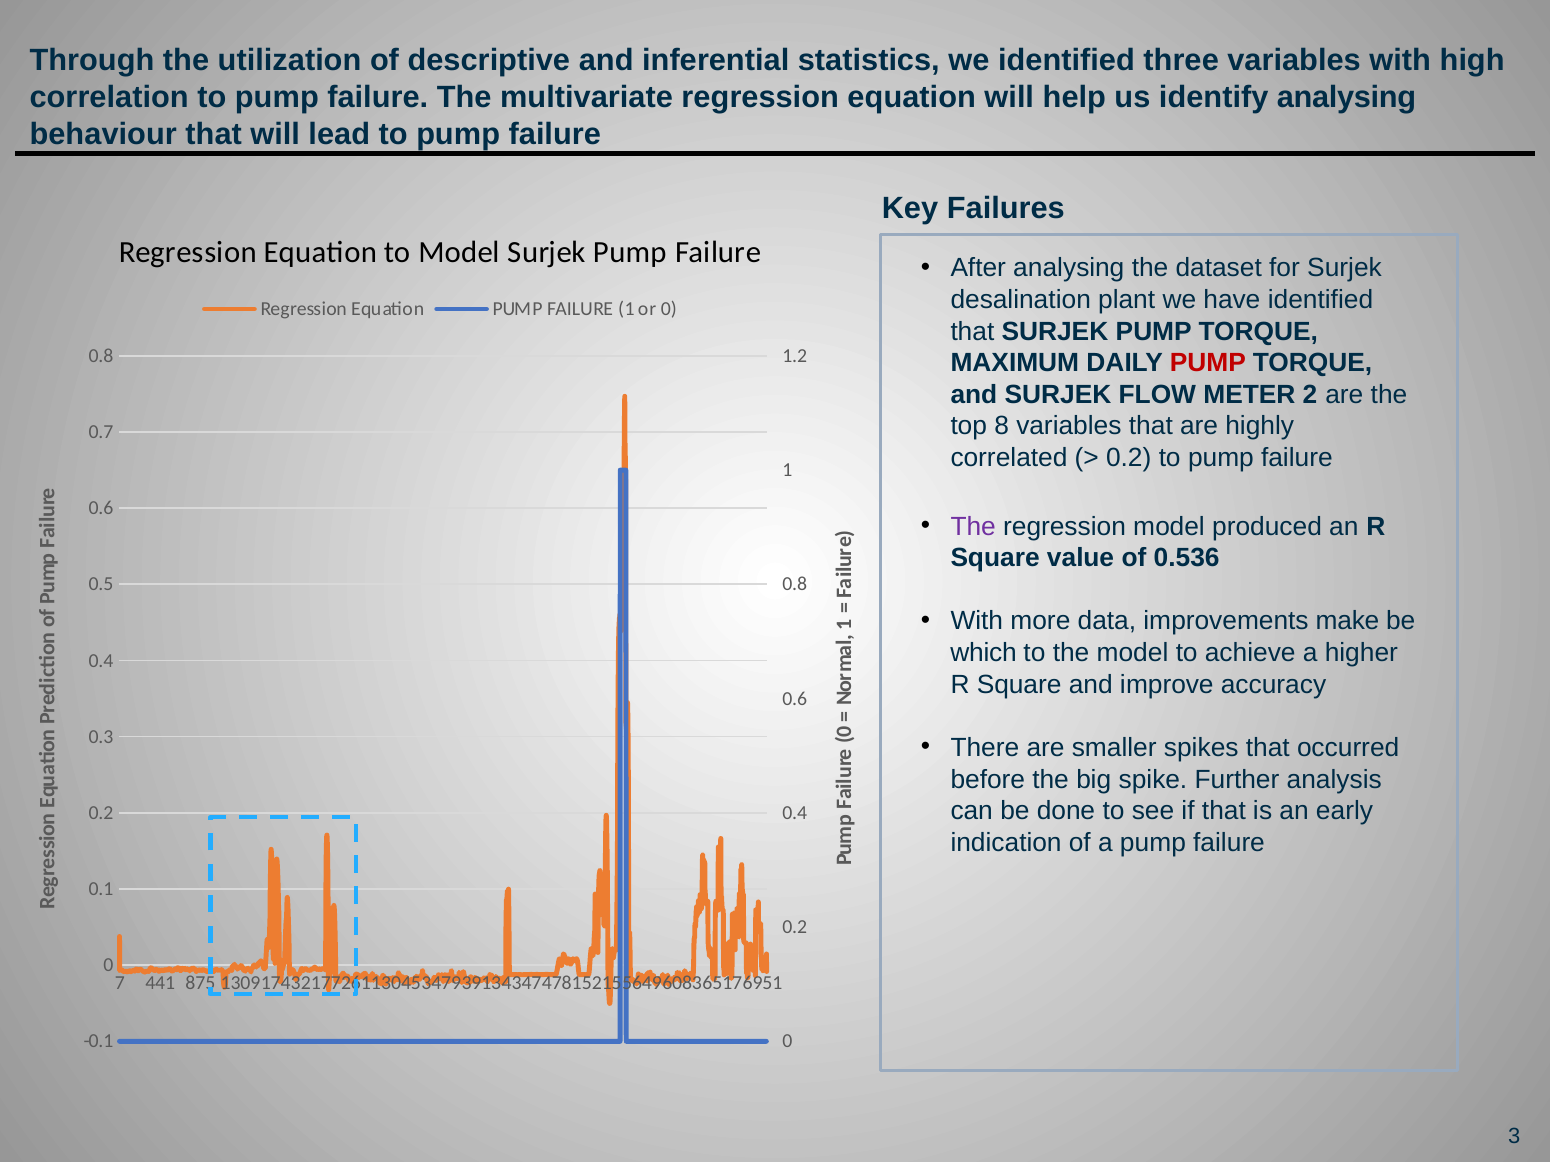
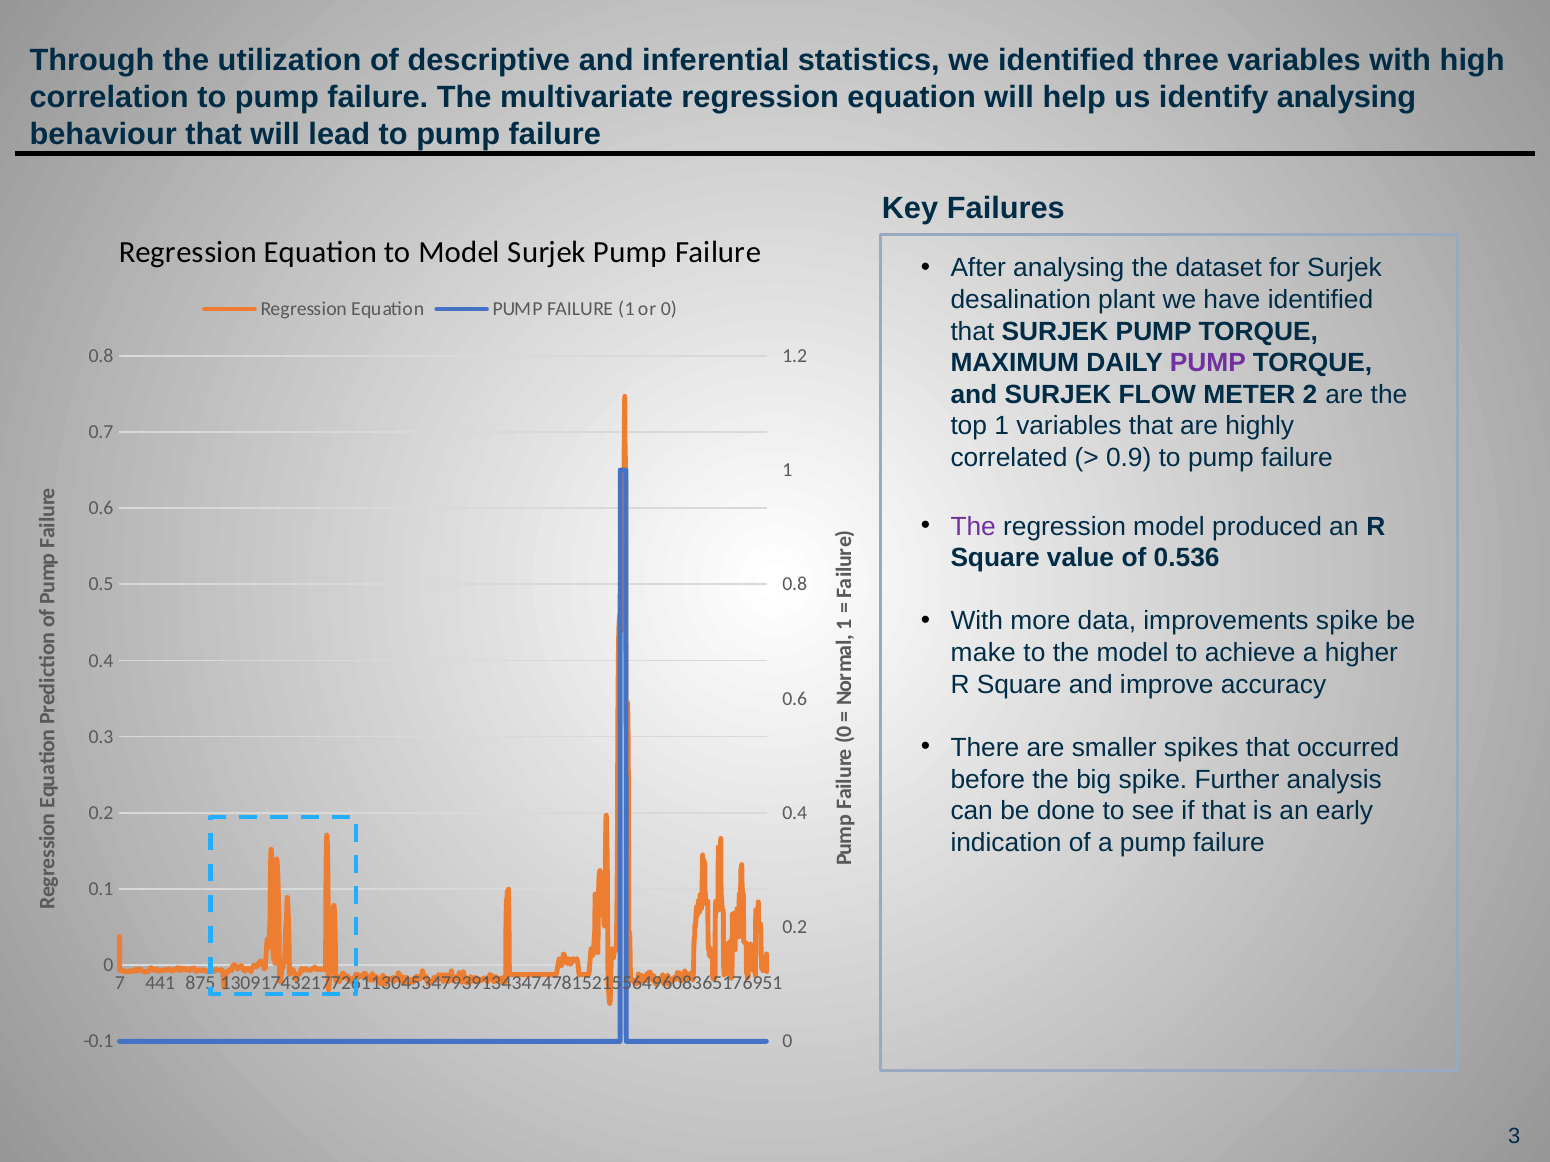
PUMP colour: red -> purple (1208, 363)
top 8: 8 -> 1 (1002, 426)
0.2: 0.2 -> 0.9 (1129, 458)
improvements make: make -> spike (1347, 622)
which: which -> make (983, 653)
